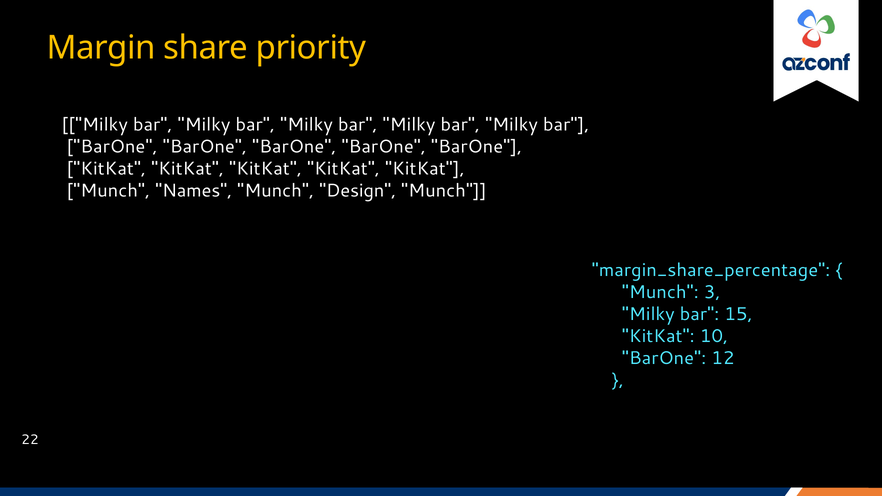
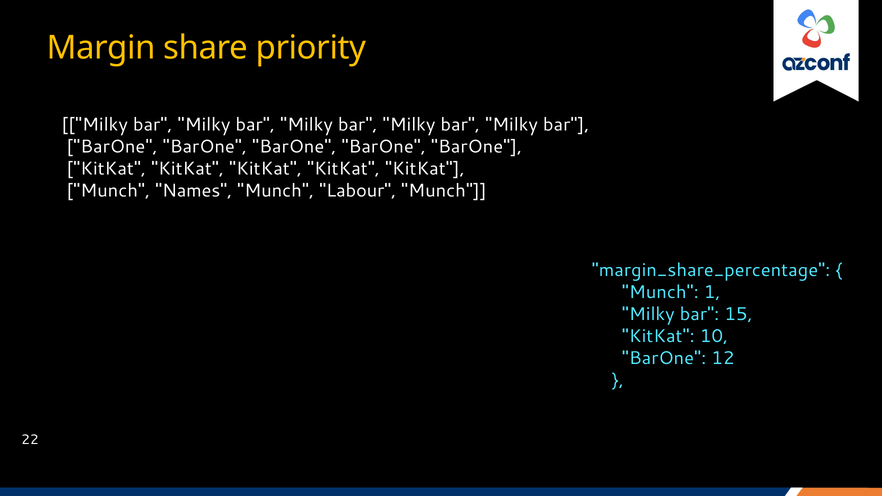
Design: Design -> Labour (358, 191)
3: 3 -> 1 (712, 292)
